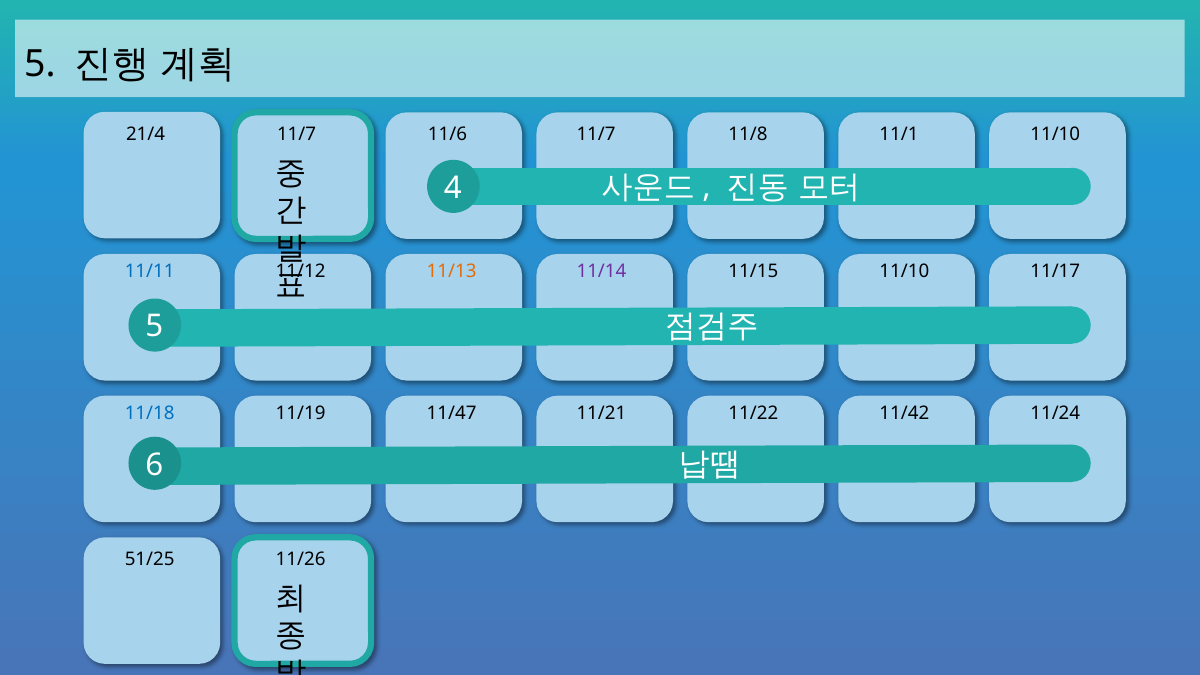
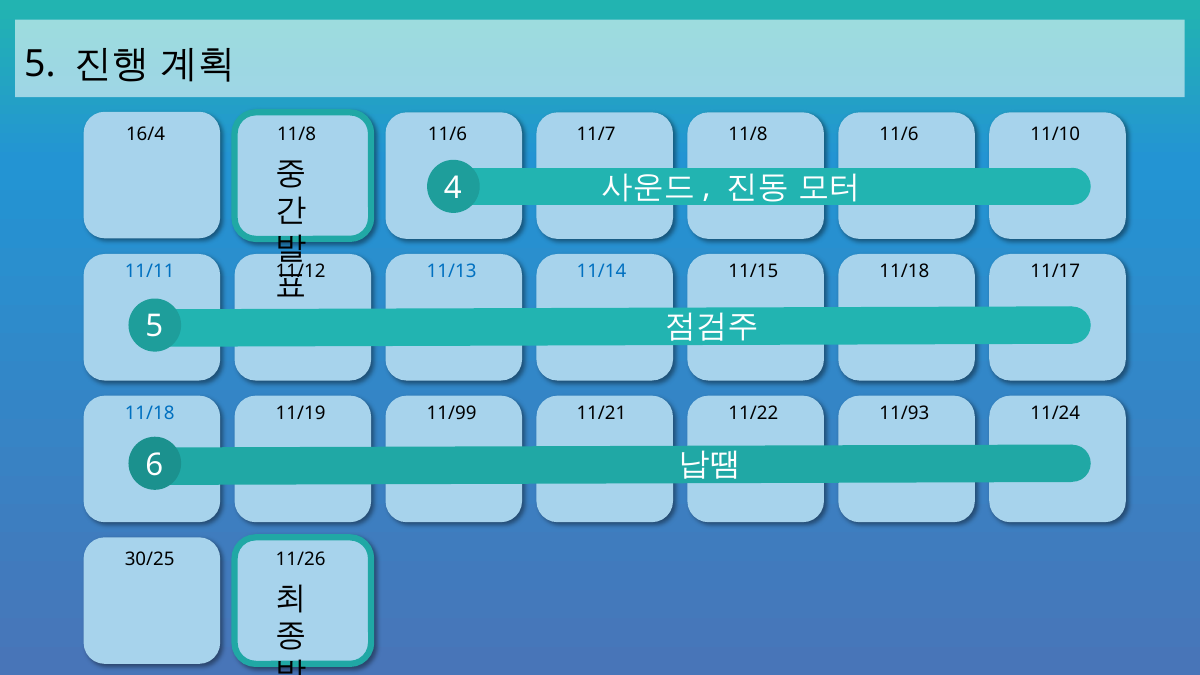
21/4: 21/4 -> 16/4 (146, 134)
11/7: 11/7 -> 11/8 (297, 134)
11/7 11/8 11/1: 11/1 -> 11/6 (899, 134)
11/13 colour: orange -> blue (452, 271)
11/14 colour: purple -> blue (601, 271)
11/15 11/10: 11/10 -> 11/18 (904, 271)
11/47: 11/47 -> 11/99 (452, 413)
11/42: 11/42 -> 11/93 (904, 413)
51/25: 51/25 -> 30/25 (150, 559)
